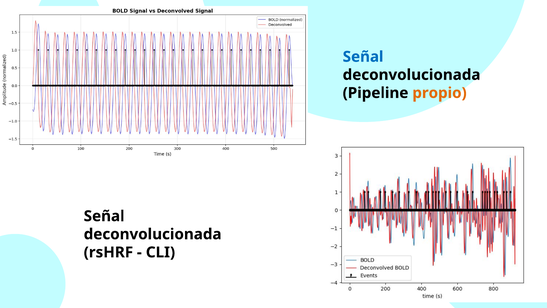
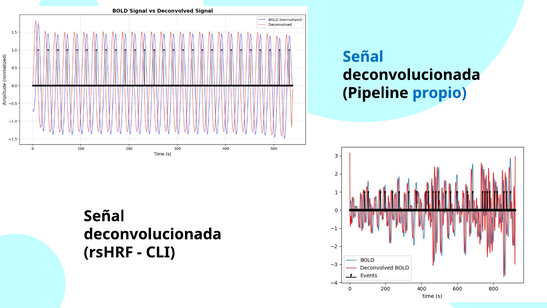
propio colour: orange -> blue (440, 93)
